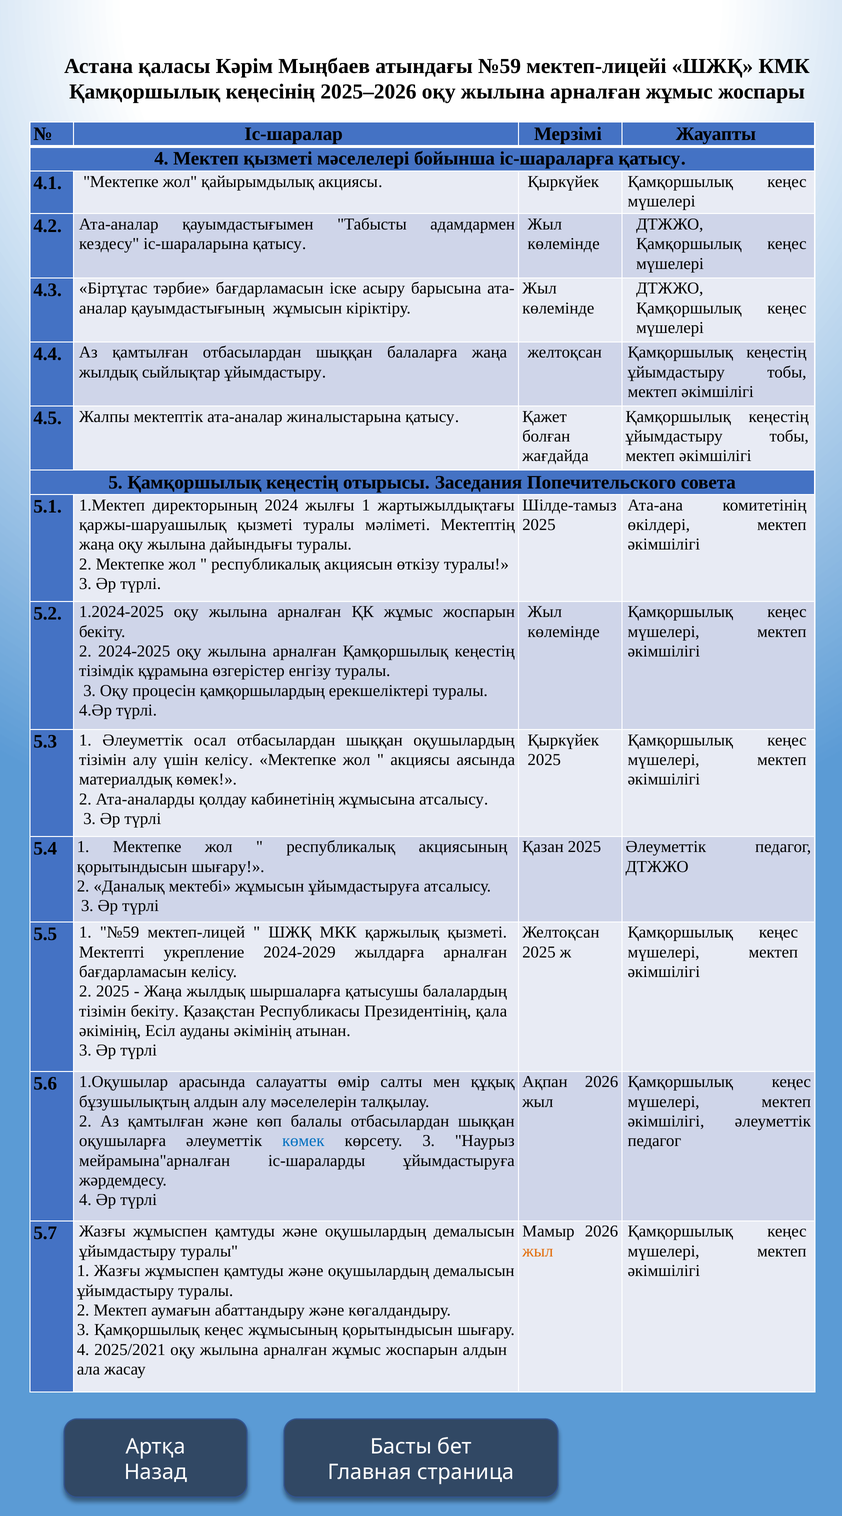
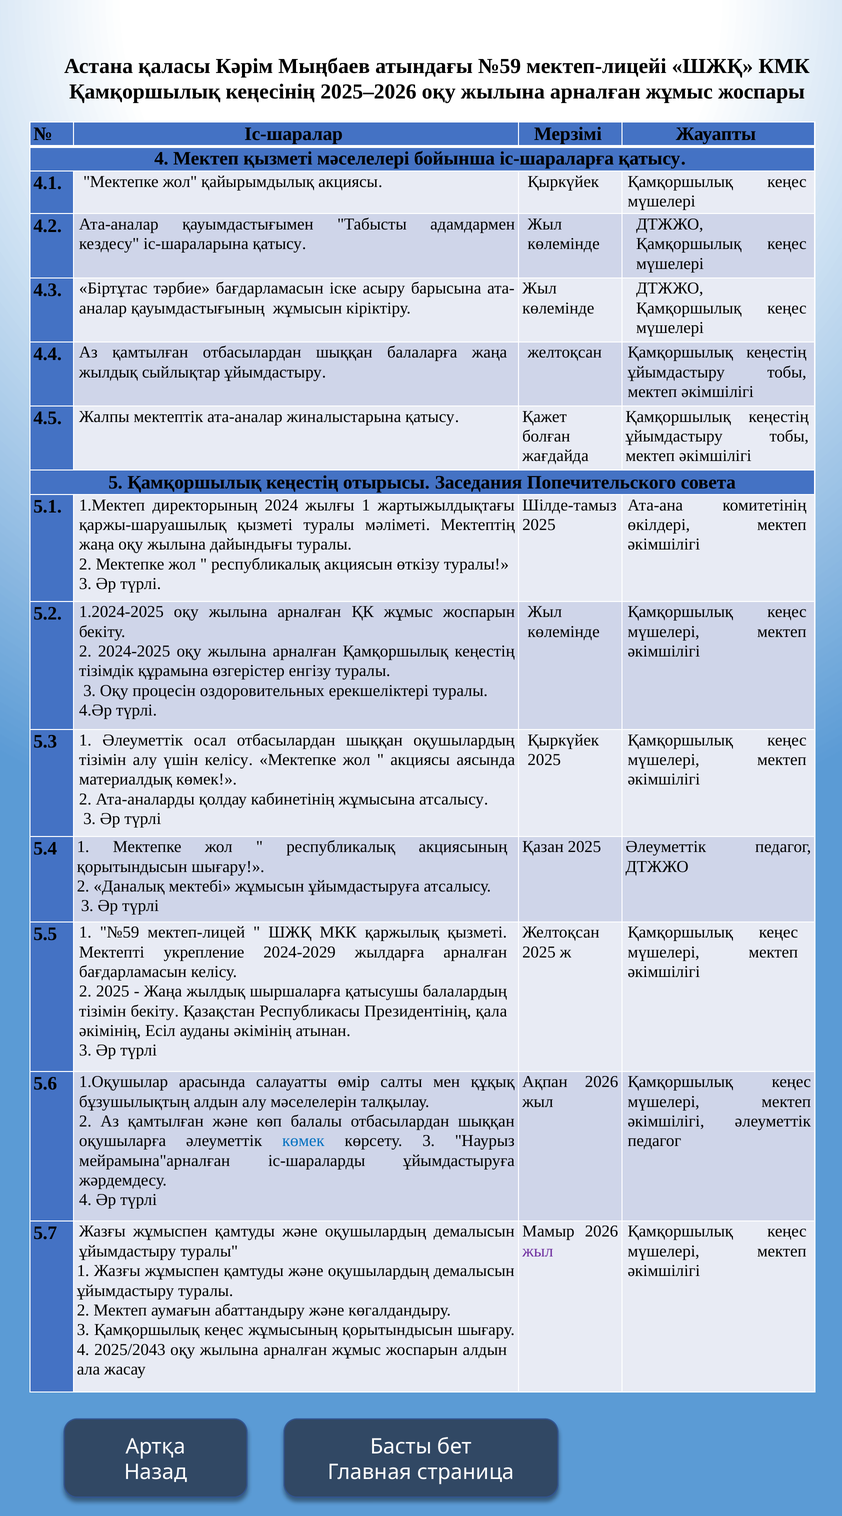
қамқоршылардың: қамқоршылардың -> оздоровительных (262, 691)
жыл colour: orange -> purple (538, 1251)
2025/2021: 2025/2021 -> 2025/2043 (130, 1349)
